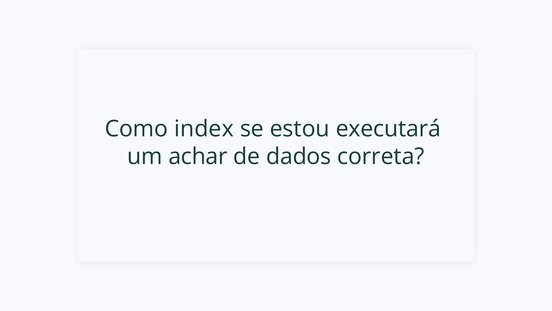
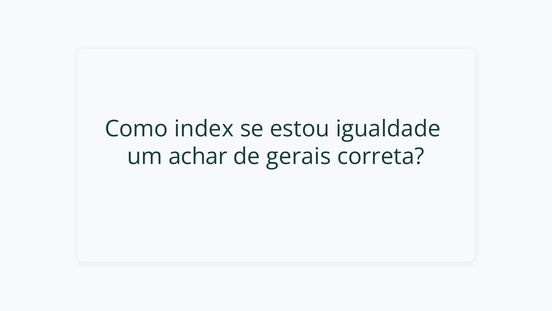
executará: executará -> igualdade (388, 129)
dados: dados -> gerais (299, 156)
